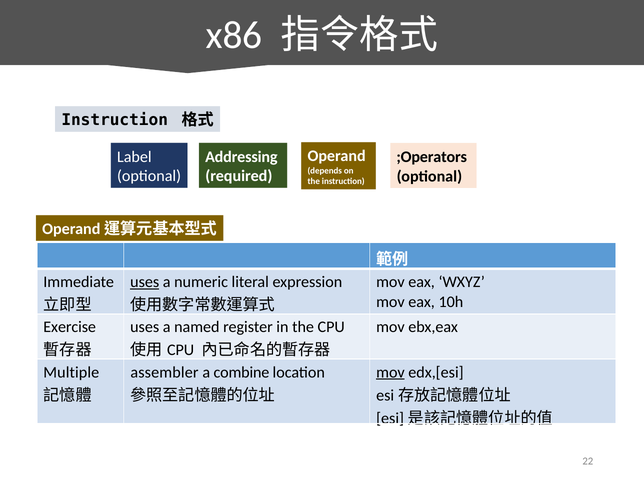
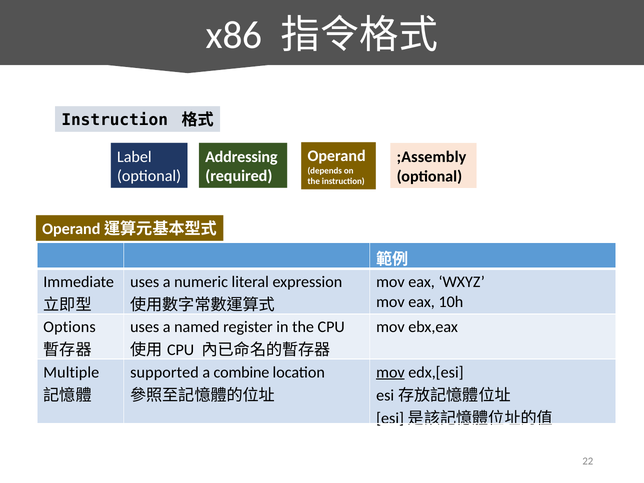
;Operators: ;Operators -> ;Assembly (432, 157)
uses underline: present -> none (145, 282)
Exercise: Exercise -> Options (70, 327)
assembler: assembler -> supported (164, 372)
